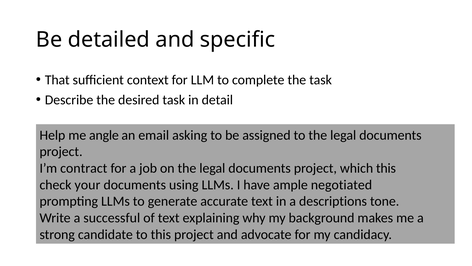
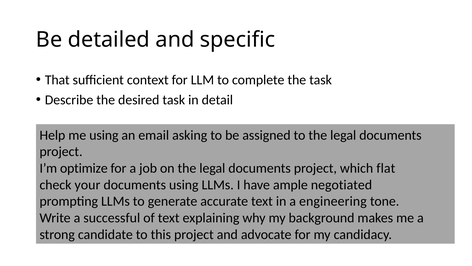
me angle: angle -> using (104, 135)
contract: contract -> optimize (84, 168)
which this: this -> flat (386, 168)
descriptions: descriptions -> engineering (333, 201)
